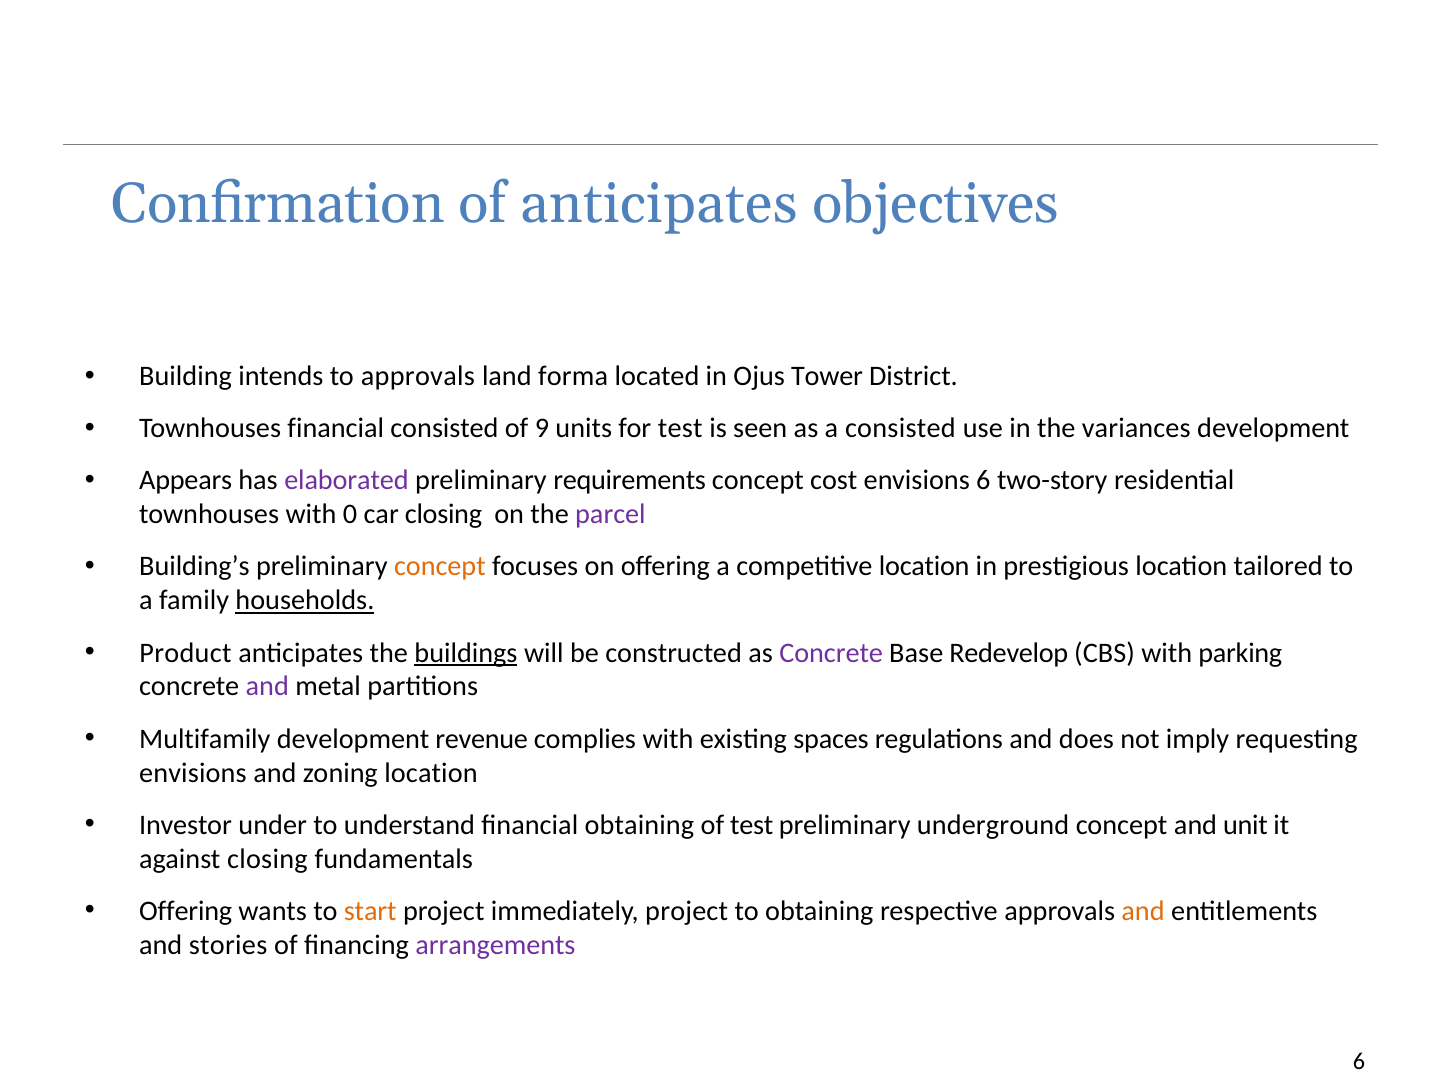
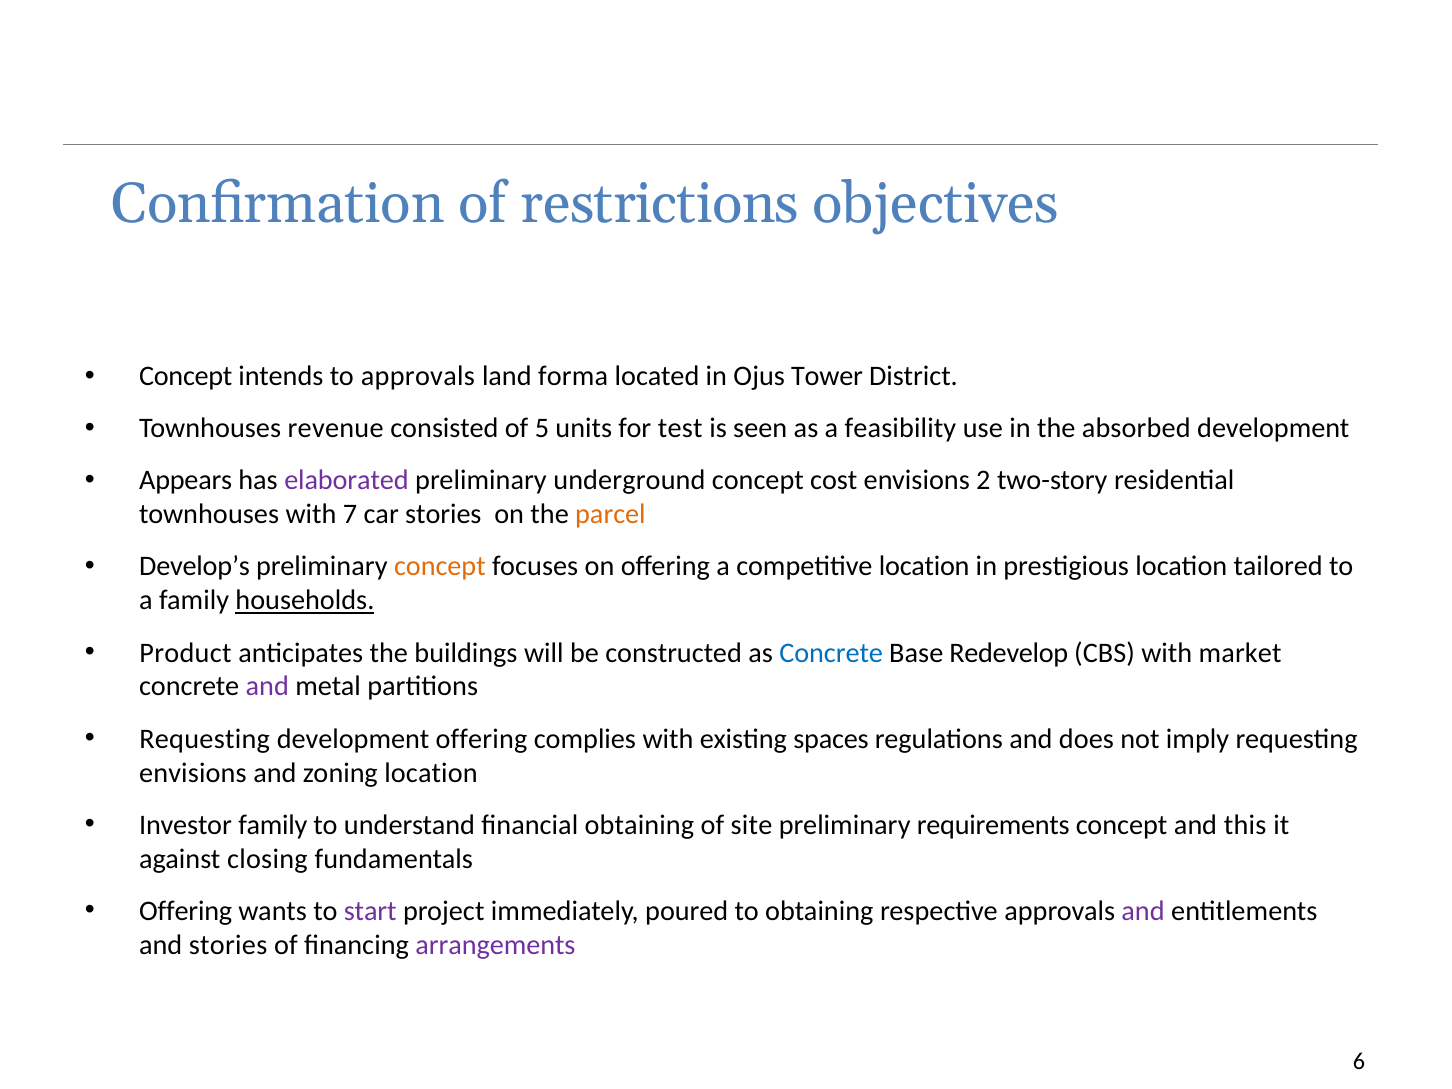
of anticipates: anticipates -> restrictions (660, 204)
Building: Building -> Concept (186, 376)
Townhouses financial: financial -> revenue (336, 428)
9: 9 -> 5 (542, 428)
a consisted: consisted -> feasibility (900, 428)
variances: variances -> absorbed (1136, 428)
requirements: requirements -> underground (629, 481)
envisions 6: 6 -> 2 (983, 481)
0: 0 -> 7 (350, 514)
car closing: closing -> stories (443, 514)
parcel colour: purple -> orange (610, 514)
Building’s: Building’s -> Develop’s (195, 567)
buildings underline: present -> none (466, 653)
Concrete colour: purple -> blue (831, 653)
parking: parking -> market (1240, 653)
Multifamily: Multifamily -> Requesting (205, 739)
development revenue: revenue -> offering (481, 739)
Investor under: under -> family (273, 825)
of test: test -> site (751, 825)
underground: underground -> requirements (993, 825)
unit: unit -> this (1245, 825)
start colour: orange -> purple (370, 911)
immediately project: project -> poured (687, 911)
and colour: orange -> purple (1143, 911)
